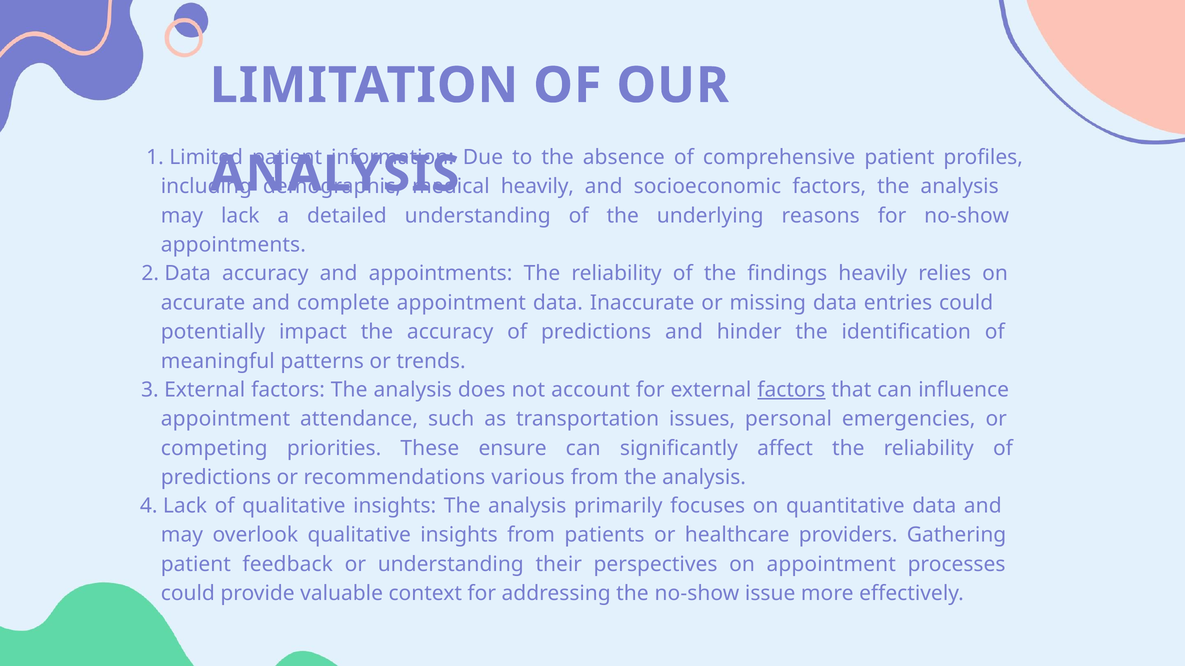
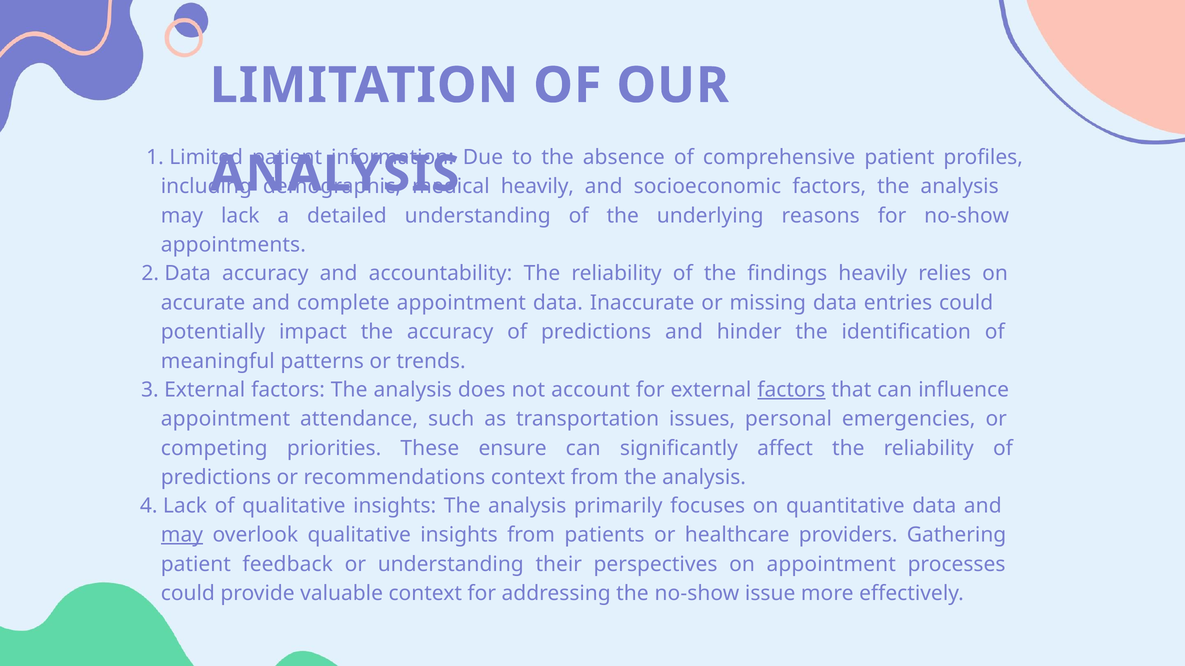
and appointments: appointments -> accountability (441, 273)
recommendations various: various -> context (528, 477)
may underline: none -> present (182, 535)
